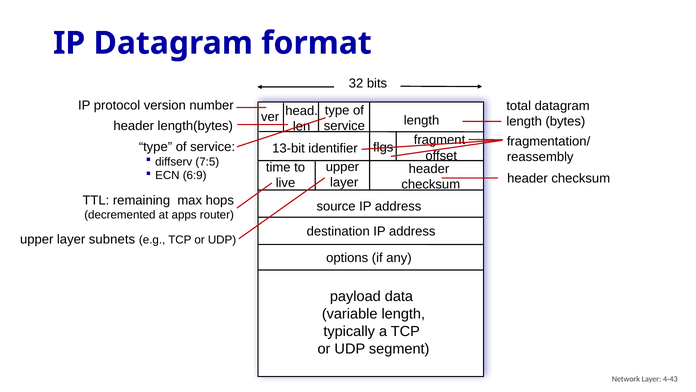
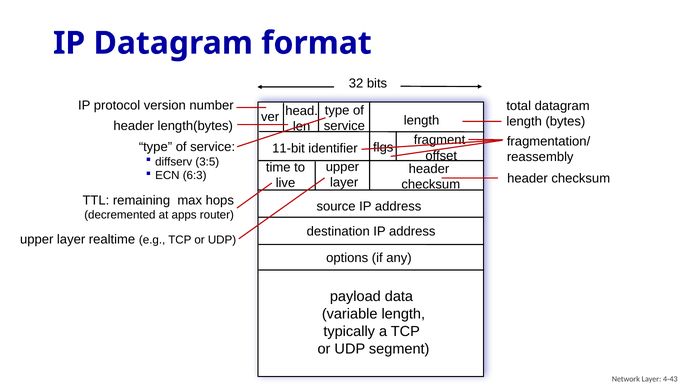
13-bit: 13-bit -> 11-bit (289, 148)
7:5: 7:5 -> 3:5 (207, 162)
6:9: 6:9 -> 6:3 (195, 175)
subnets: subnets -> realtime (112, 239)
